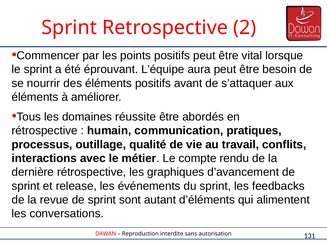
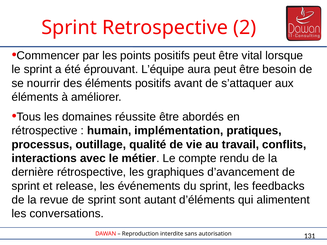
communication: communication -> implémentation (179, 131)
